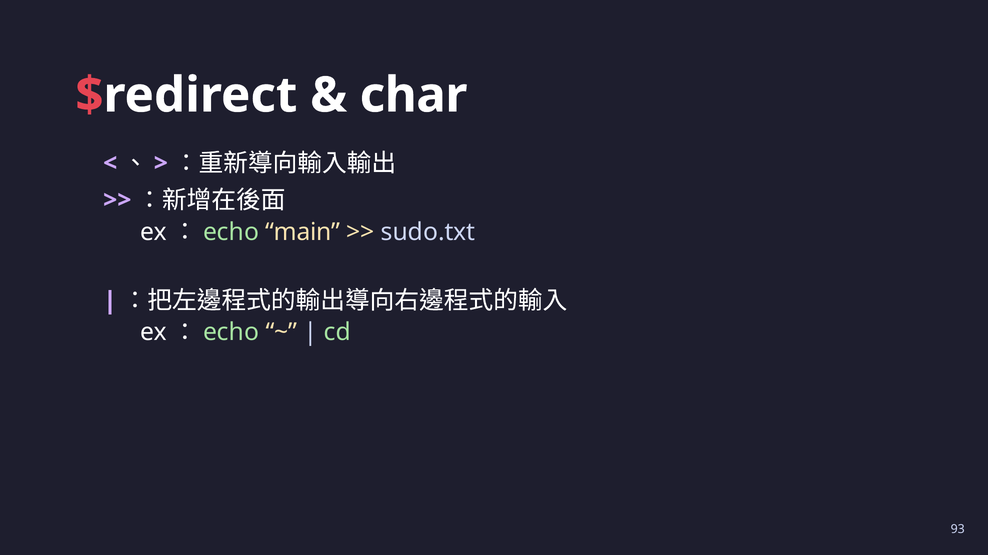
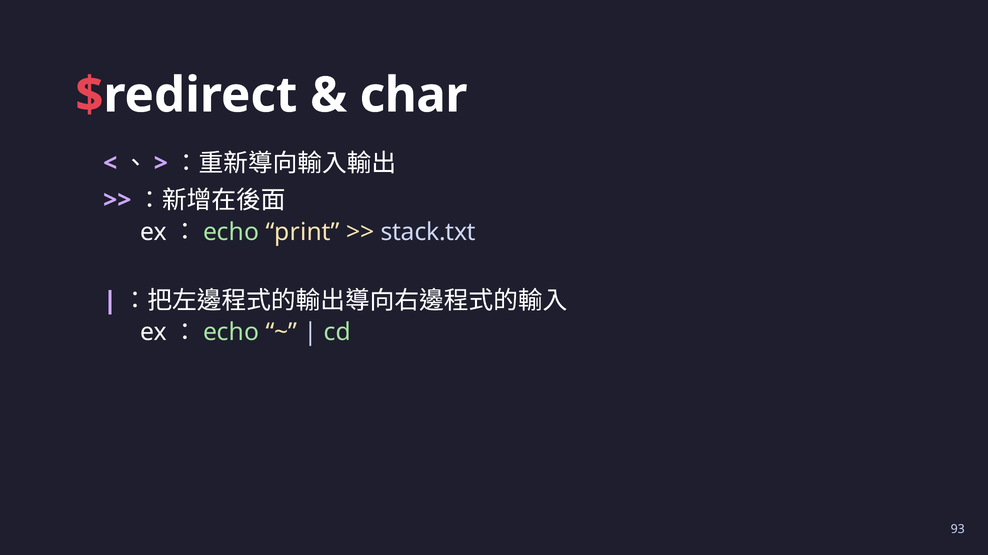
main: main -> print (303, 232)
sudo.txt: sudo.txt -> stack.txt (428, 232)
